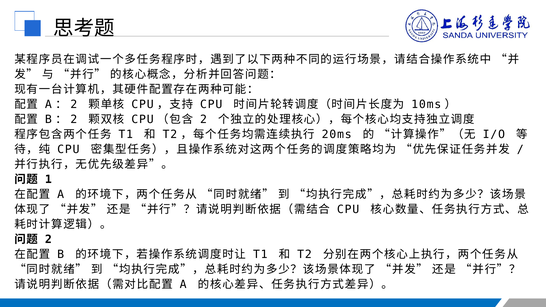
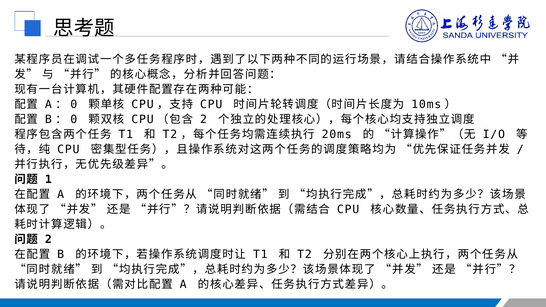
2: 2 -> 0 (74, 105)
2: 2 -> 0 (74, 120)
